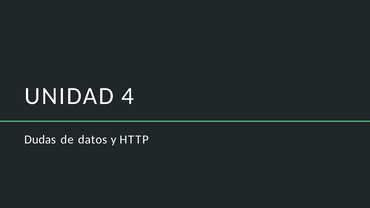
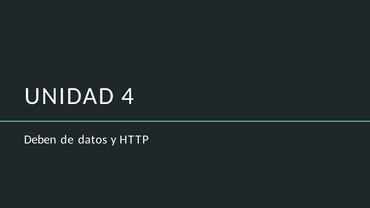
Dudas: Dudas -> Deben (40, 140)
